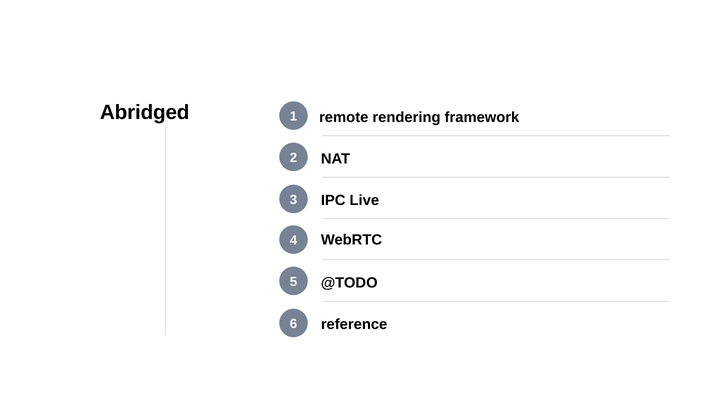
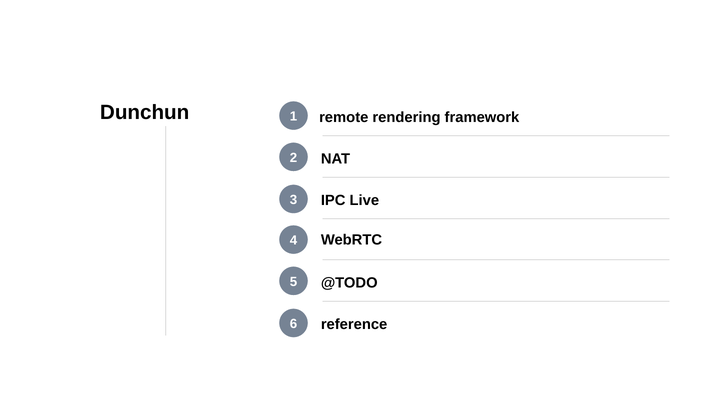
Abridged: Abridged -> Dunchun (145, 112)
